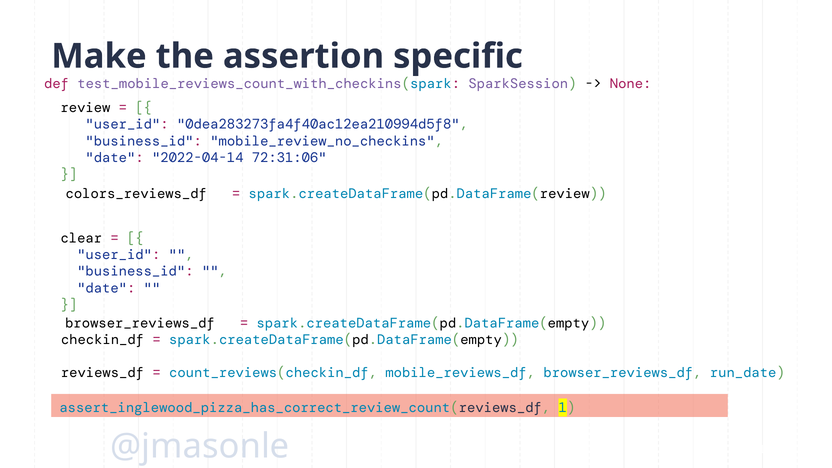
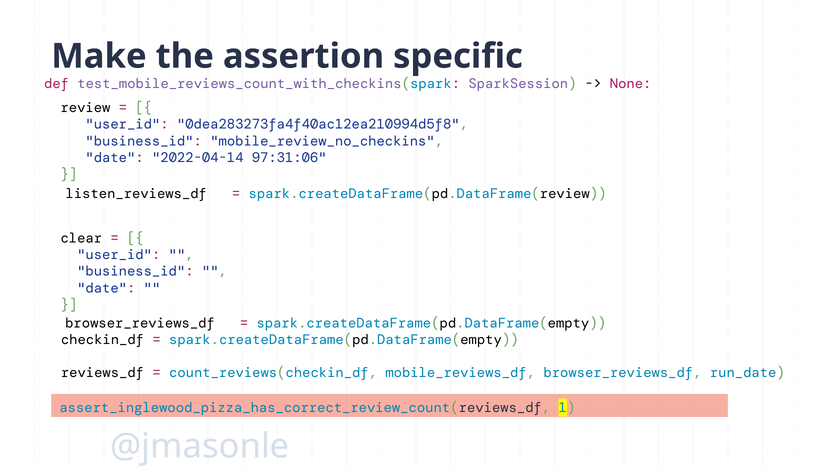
72:31:06: 72:31:06 -> 97:31:06 (289, 158)
colors_reviews_df: colors_reviews_df -> listen_reviews_df (136, 193)
